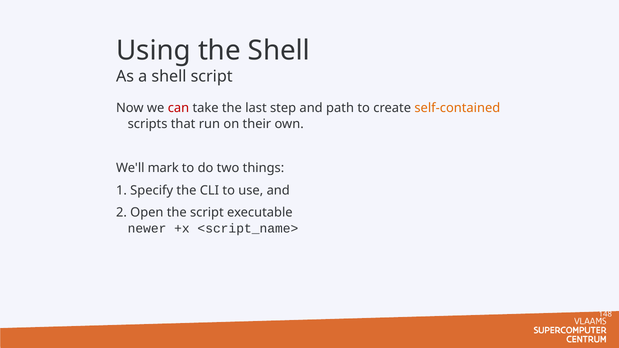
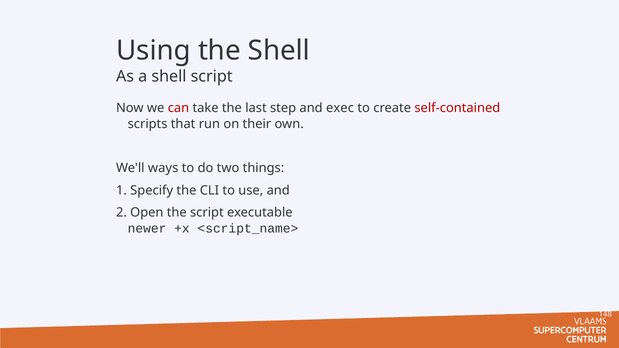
path: path -> exec (340, 108)
self-contained colour: orange -> red (457, 108)
mark: mark -> ways (163, 168)
